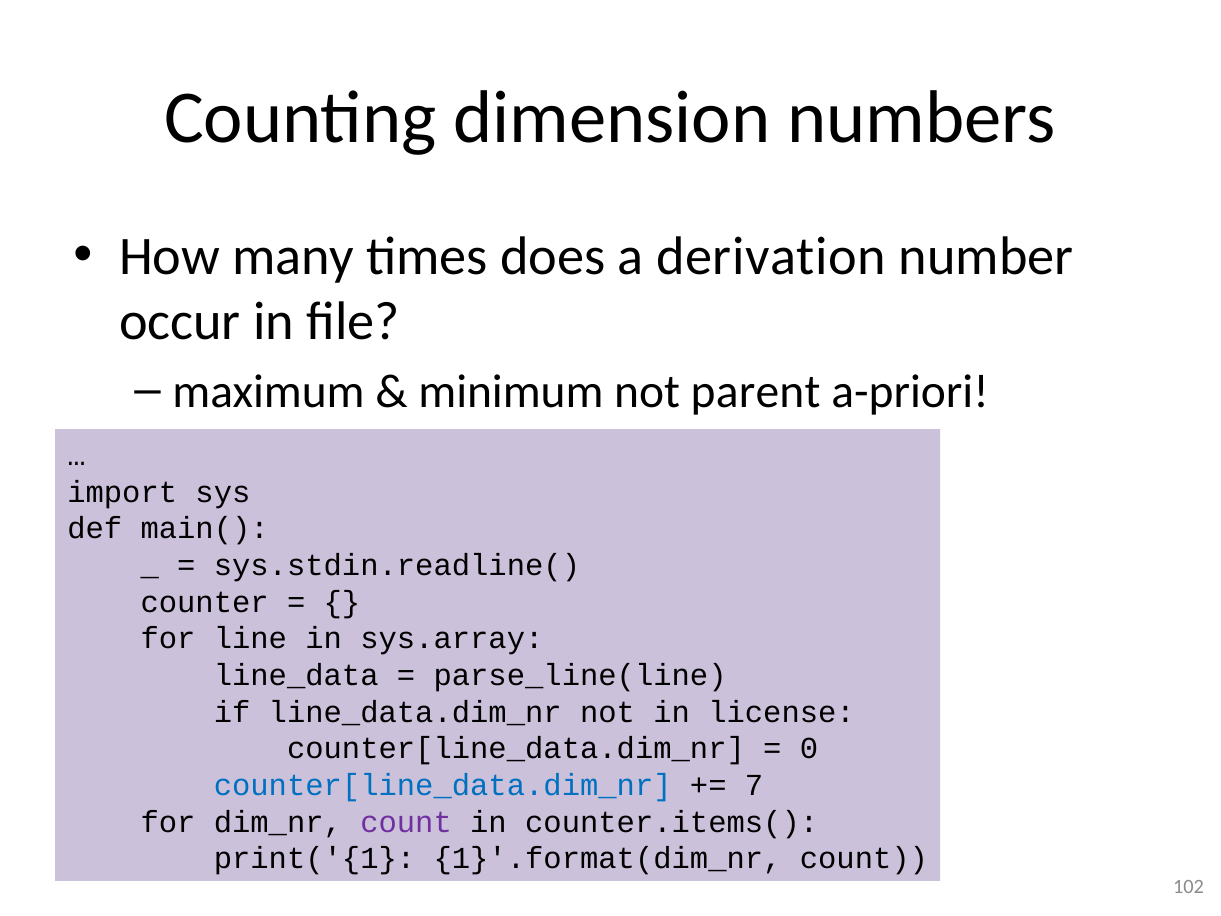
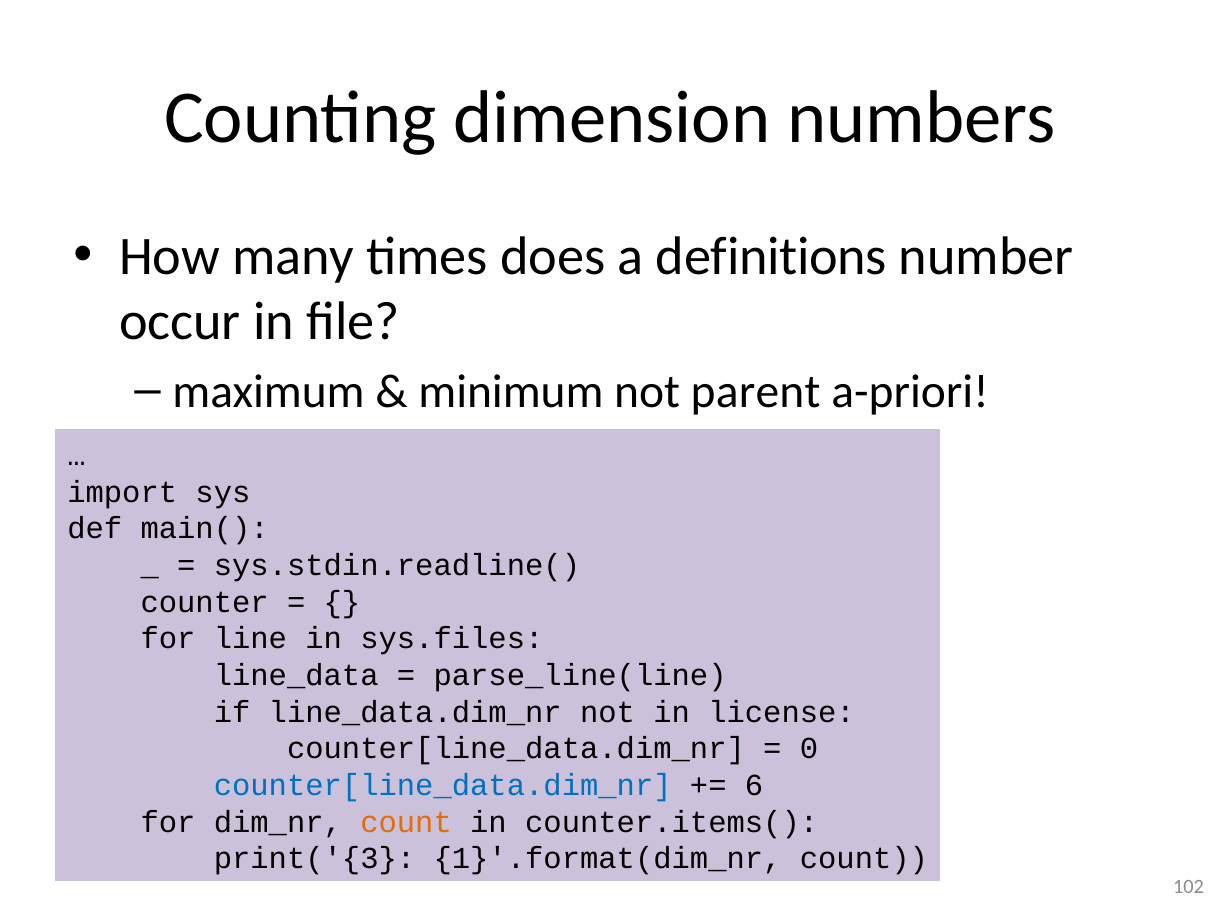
derivation: derivation -> definitions (771, 256)
sys.array: sys.array -> sys.files (452, 639)
7: 7 -> 6 (754, 785)
count colour: purple -> orange (406, 822)
print('{1: print('{1 -> print('{3 (315, 858)
